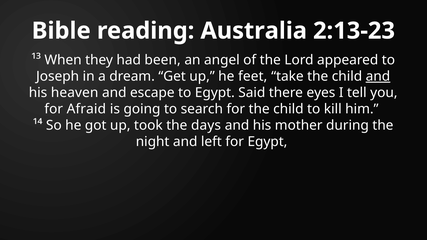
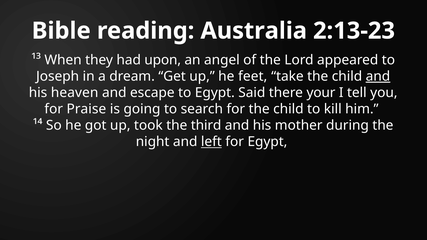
been: been -> upon (163, 60)
eyes: eyes -> your (321, 93)
Afraid: Afraid -> Praise (86, 109)
days: days -> third (206, 125)
left underline: none -> present (211, 142)
